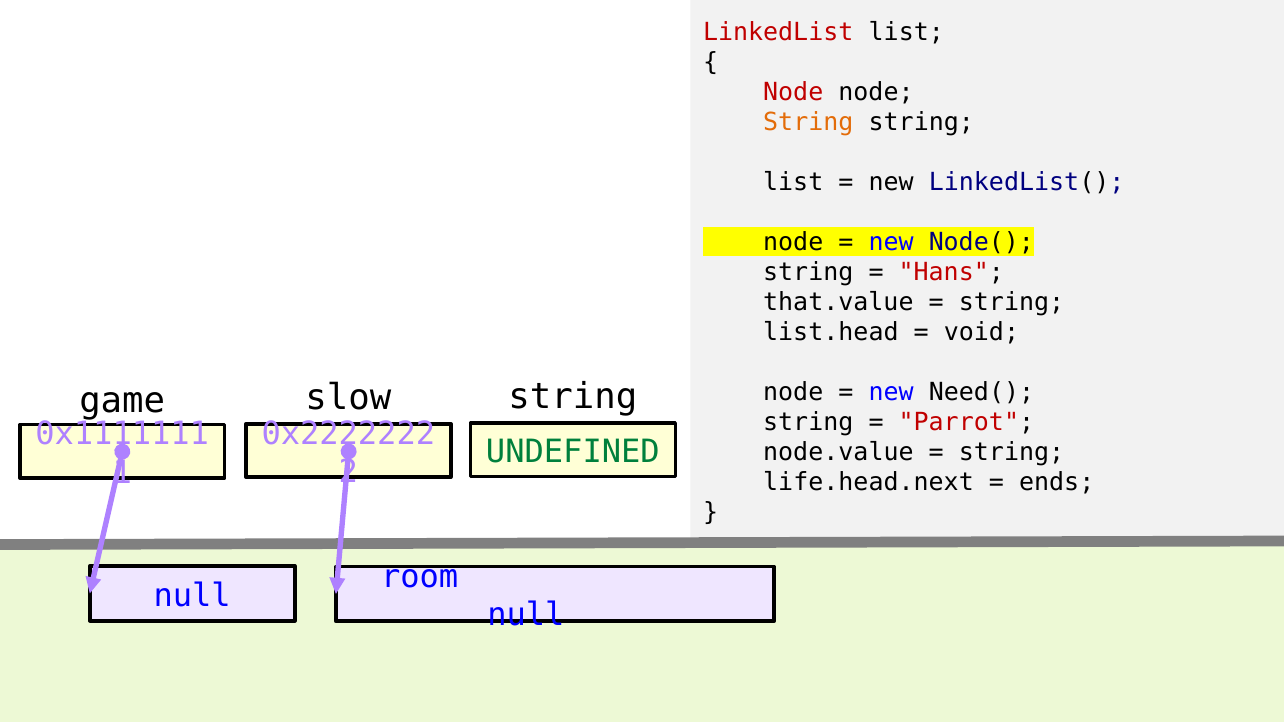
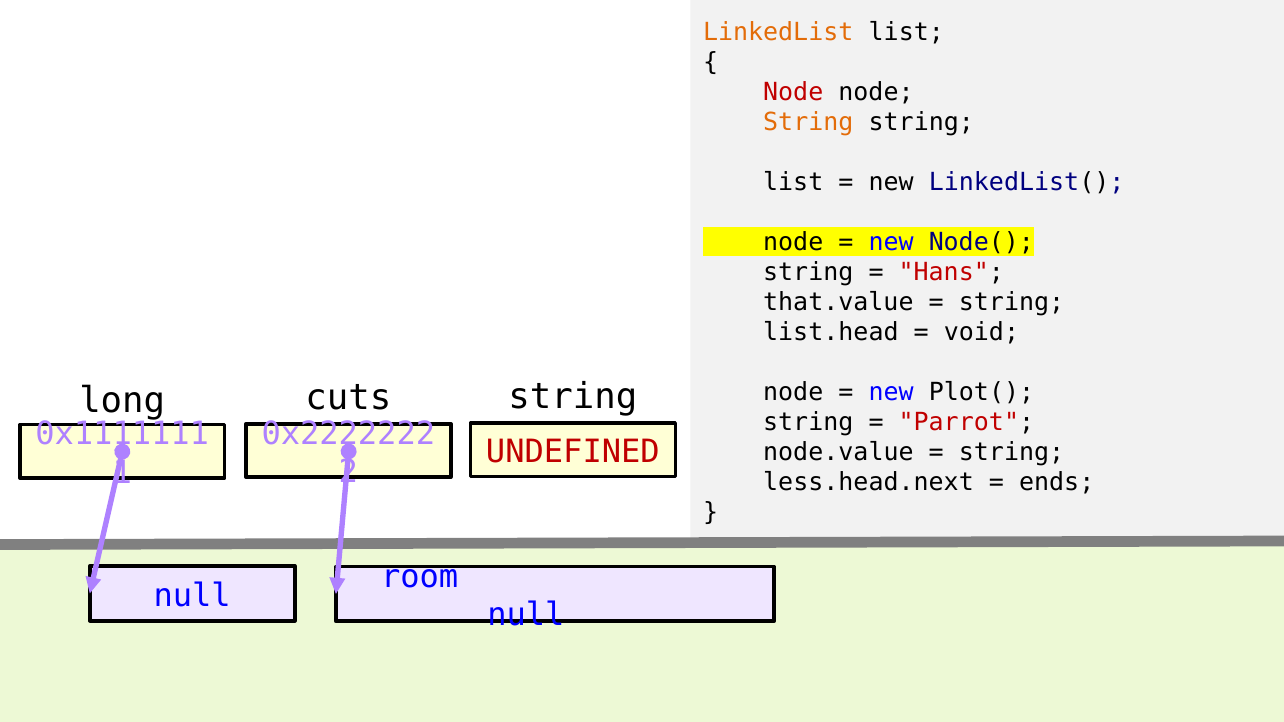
LinkedList colour: red -> orange (778, 32)
Need(: Need( -> Plot( (981, 392)
slow: slow -> cuts (348, 398)
game: game -> long (122, 401)
UNDEFINED colour: green -> red (573, 452)
life.head.next: life.head.next -> less.head.next (868, 482)
